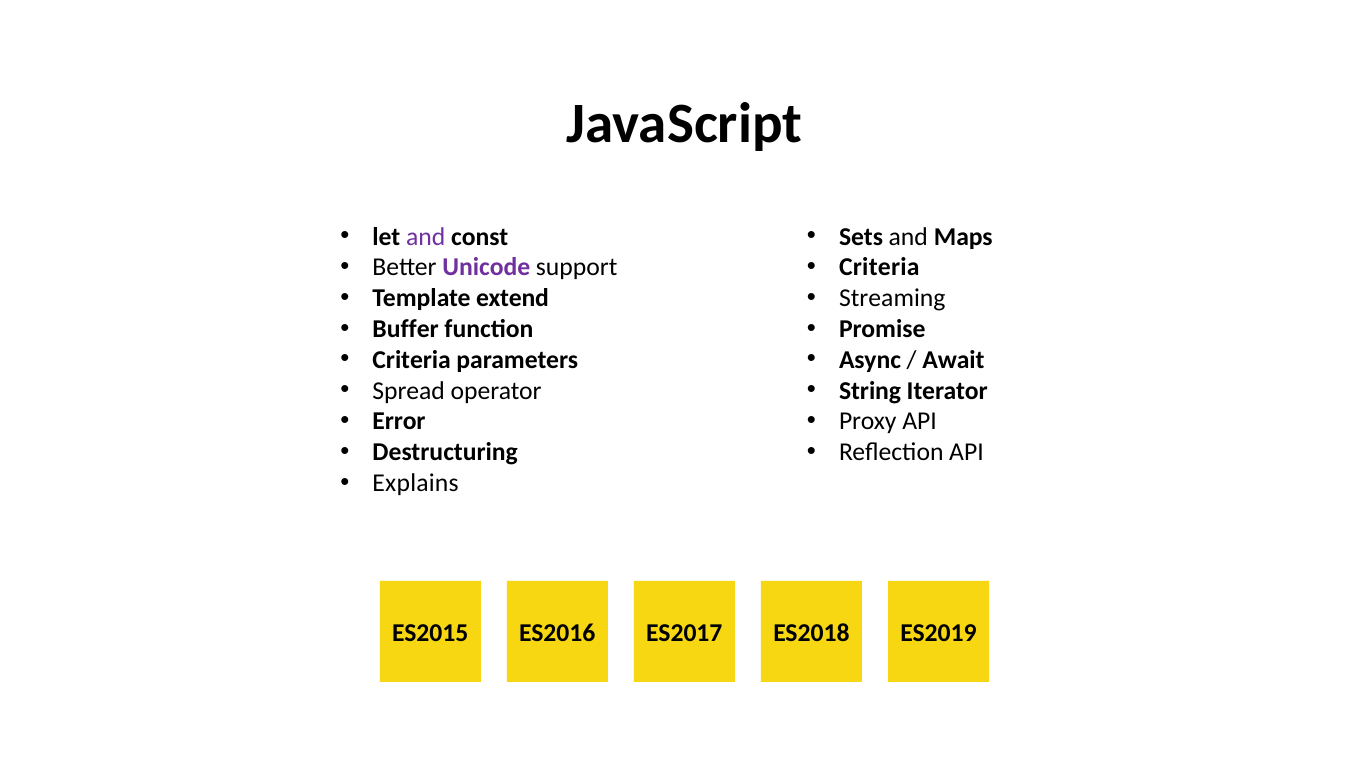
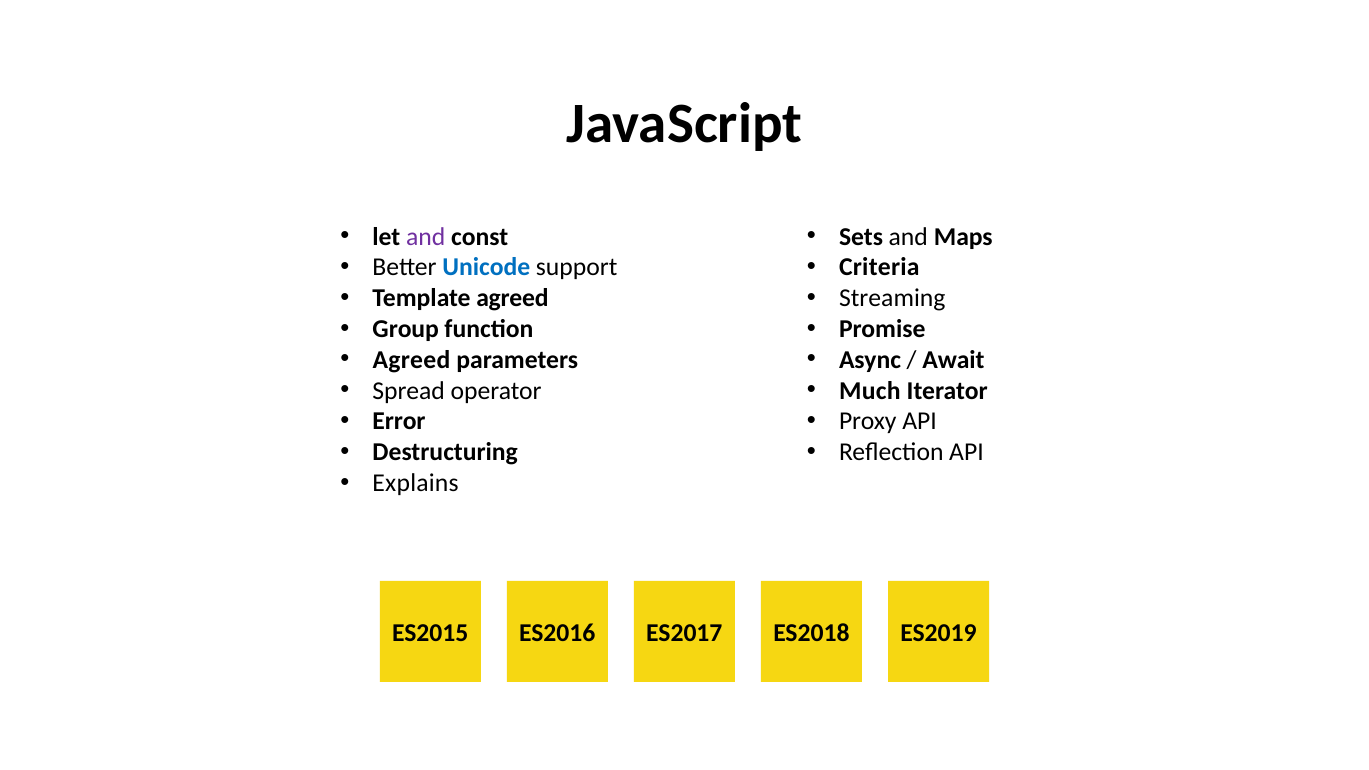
Unicode colour: purple -> blue (486, 267)
Template extend: extend -> agreed (512, 298)
Buffer: Buffer -> Group (406, 329)
Criteria: Criteria -> Agreed (411, 360)
String: String -> Much (870, 391)
